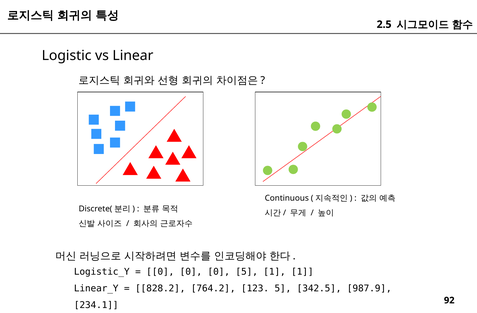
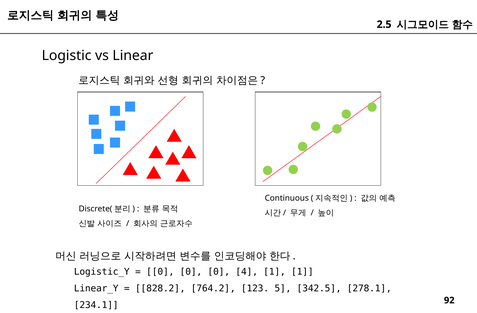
0 5: 5 -> 4 (247, 272)
987.9: 987.9 -> 278.1 (369, 289)
